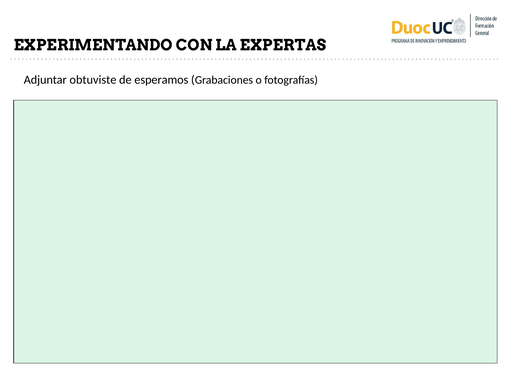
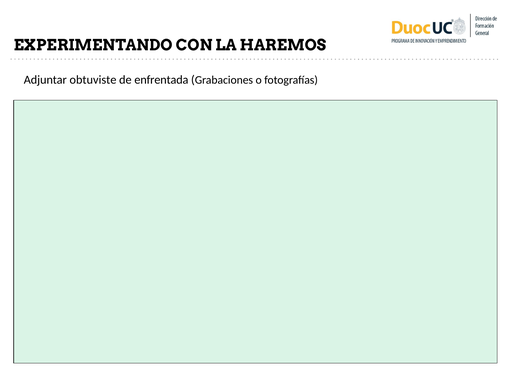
EXPERTAS: EXPERTAS -> HAREMOS (283, 45)
esperamos: esperamos -> enfrentada (161, 80)
